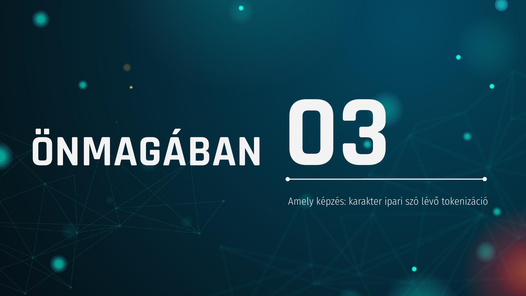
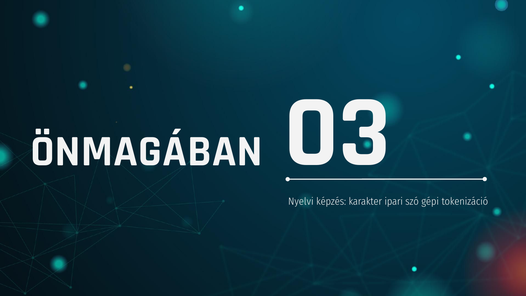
Amely: Amely -> Nyelvi (301, 201)
lévő: lévő -> gépi (430, 201)
